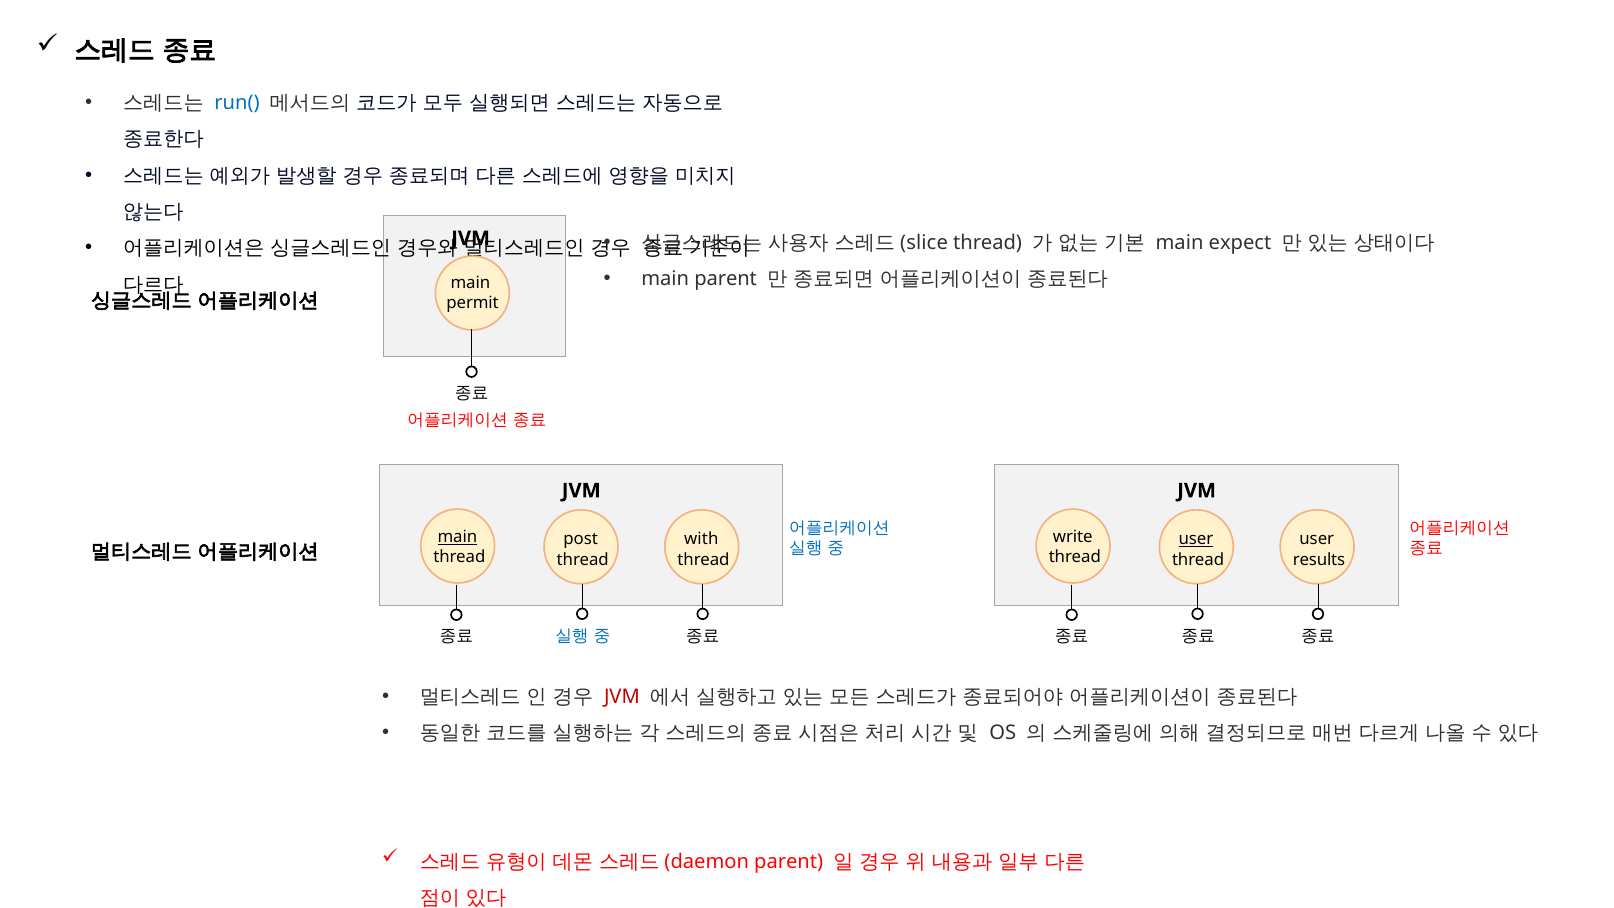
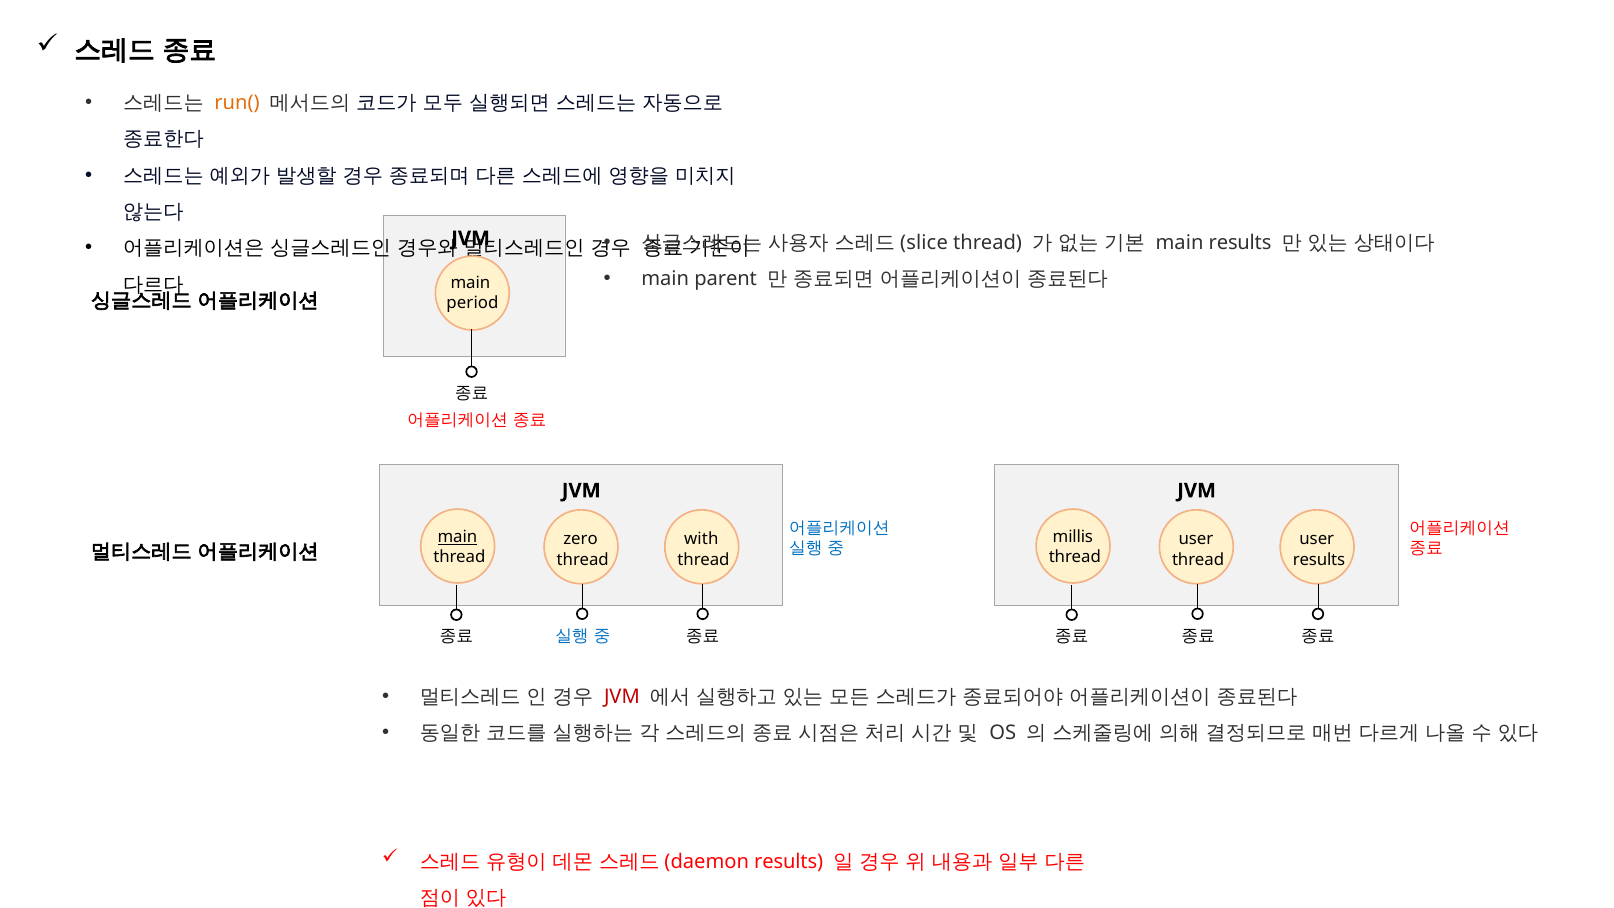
run( colour: blue -> orange (237, 103)
main expect: expect -> results (1240, 243)
permit: permit -> period (473, 303)
write: write -> millis (1073, 537)
post: post -> zero (581, 539)
user underline: present -> none (1196, 539)
parent: parent -> results (789, 861)
